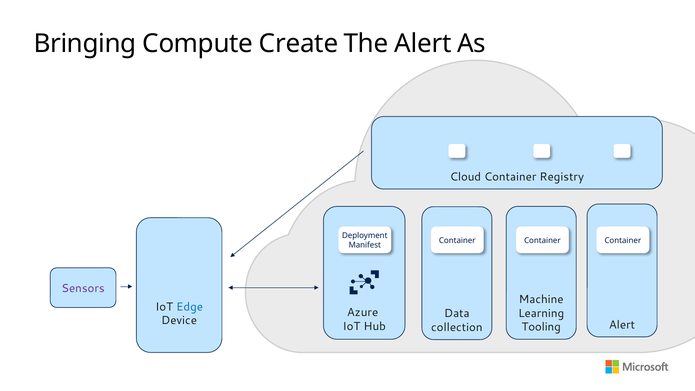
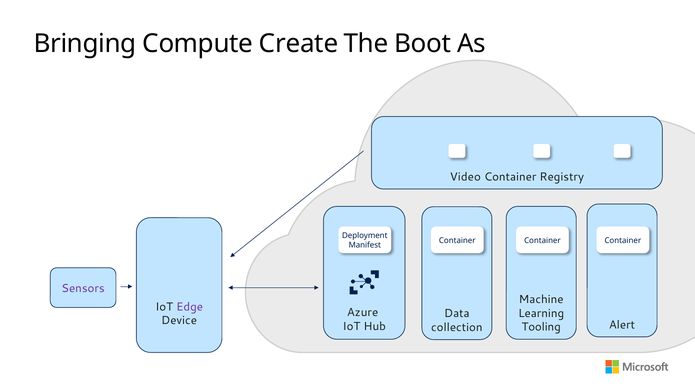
The Alert: Alert -> Boot (423, 44)
Cloud: Cloud -> Video (465, 177)
Edge colour: blue -> purple (190, 307)
